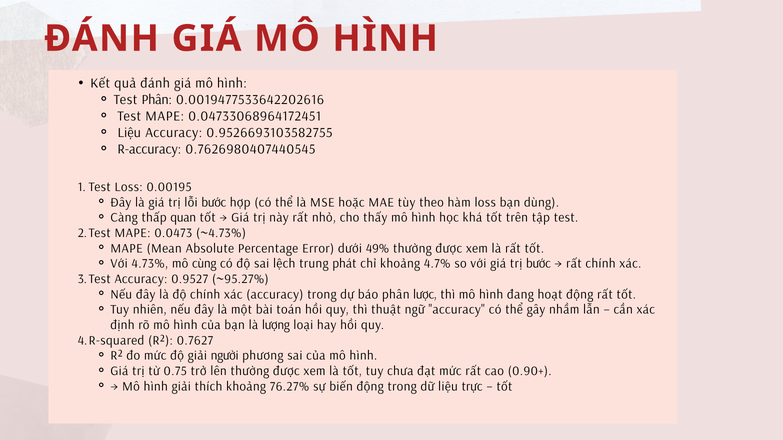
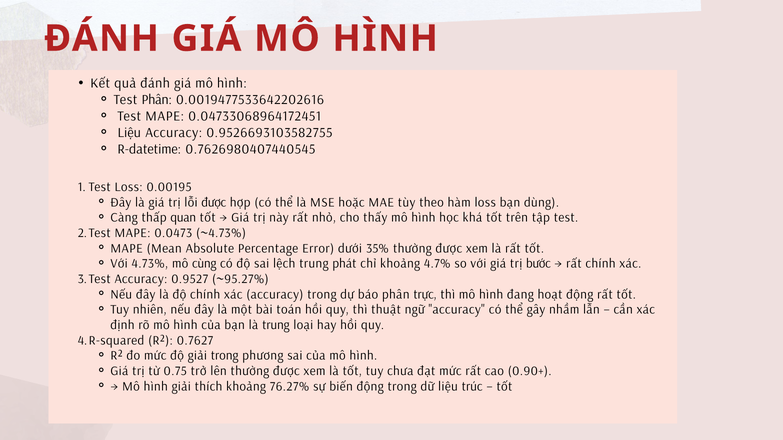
R-accuracy: R-accuracy -> R-datetime (149, 150)
lỗi bước: bước -> được (214, 203)
49%: 49% -> 35% (377, 249)
lược: lược -> trực (425, 295)
là lượng: lượng -> trung (276, 325)
giải người: người -> trong (225, 356)
trực: trực -> trúc (472, 387)
